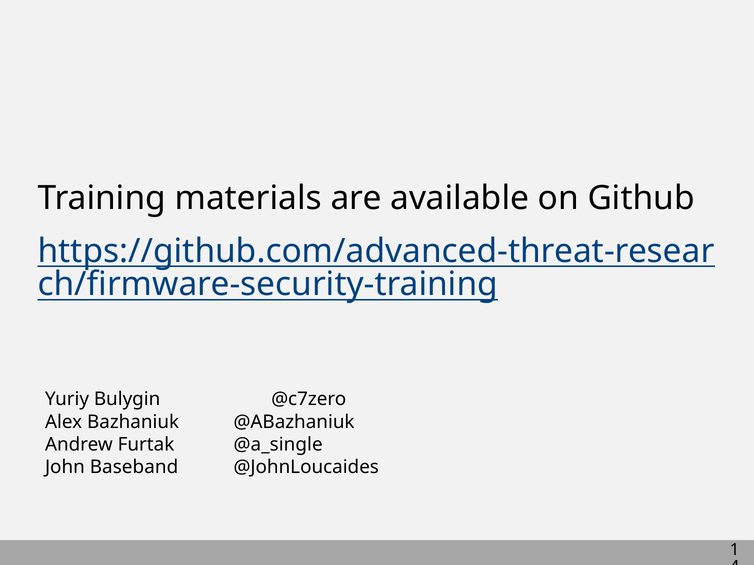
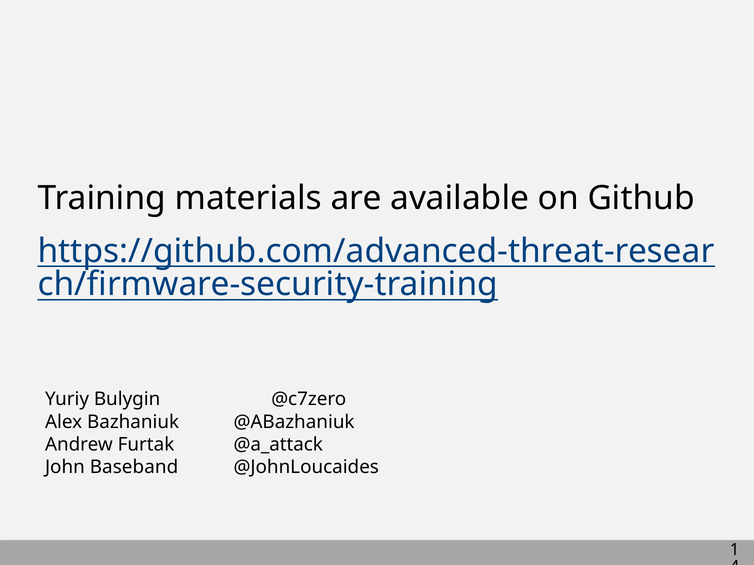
@a_single: @a_single -> @a_attack (278, 445)
